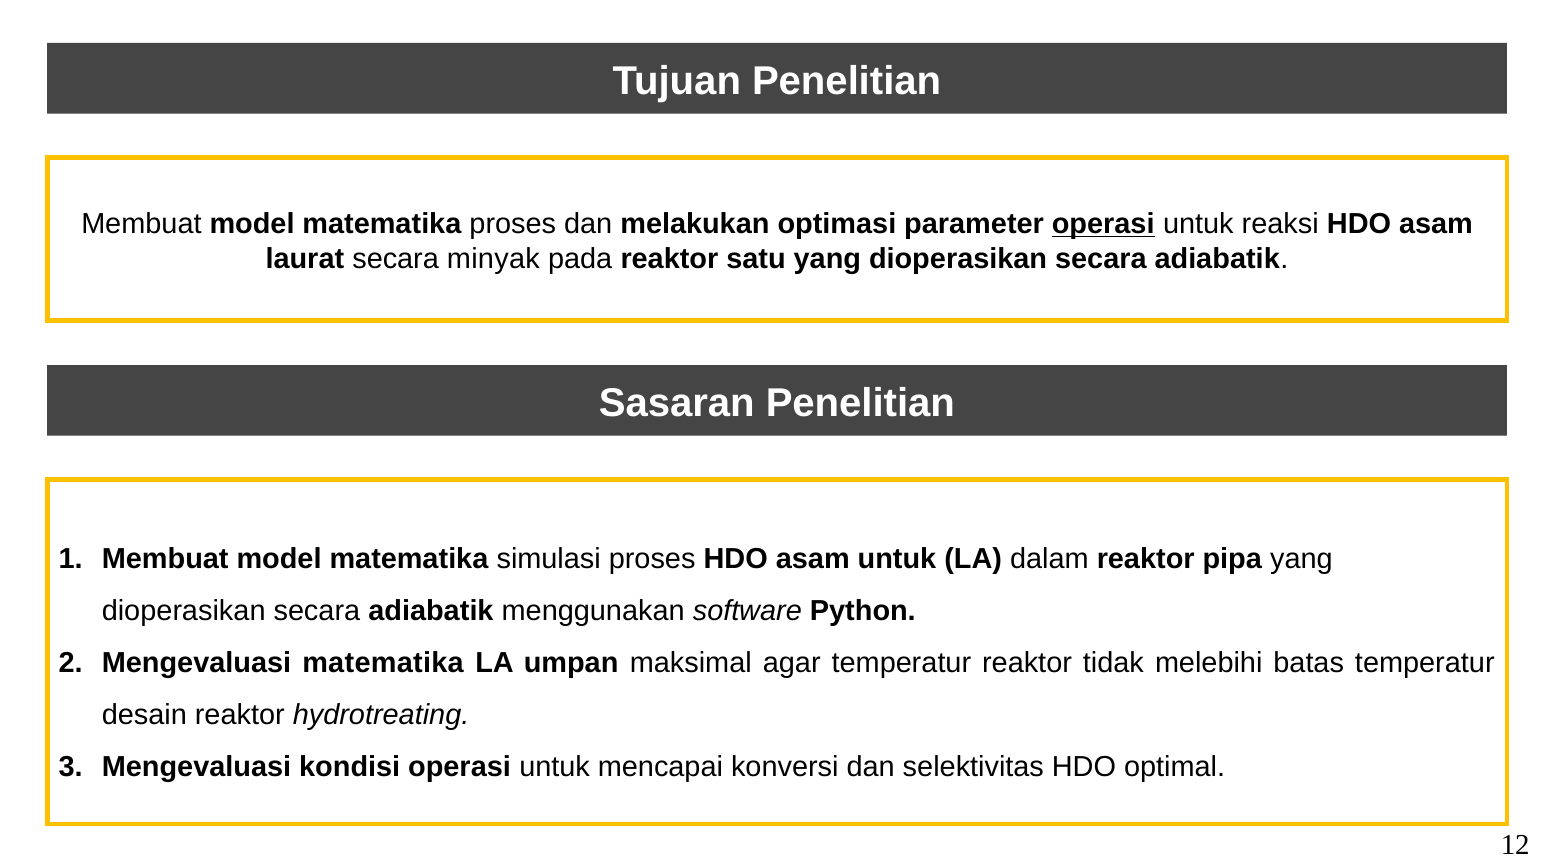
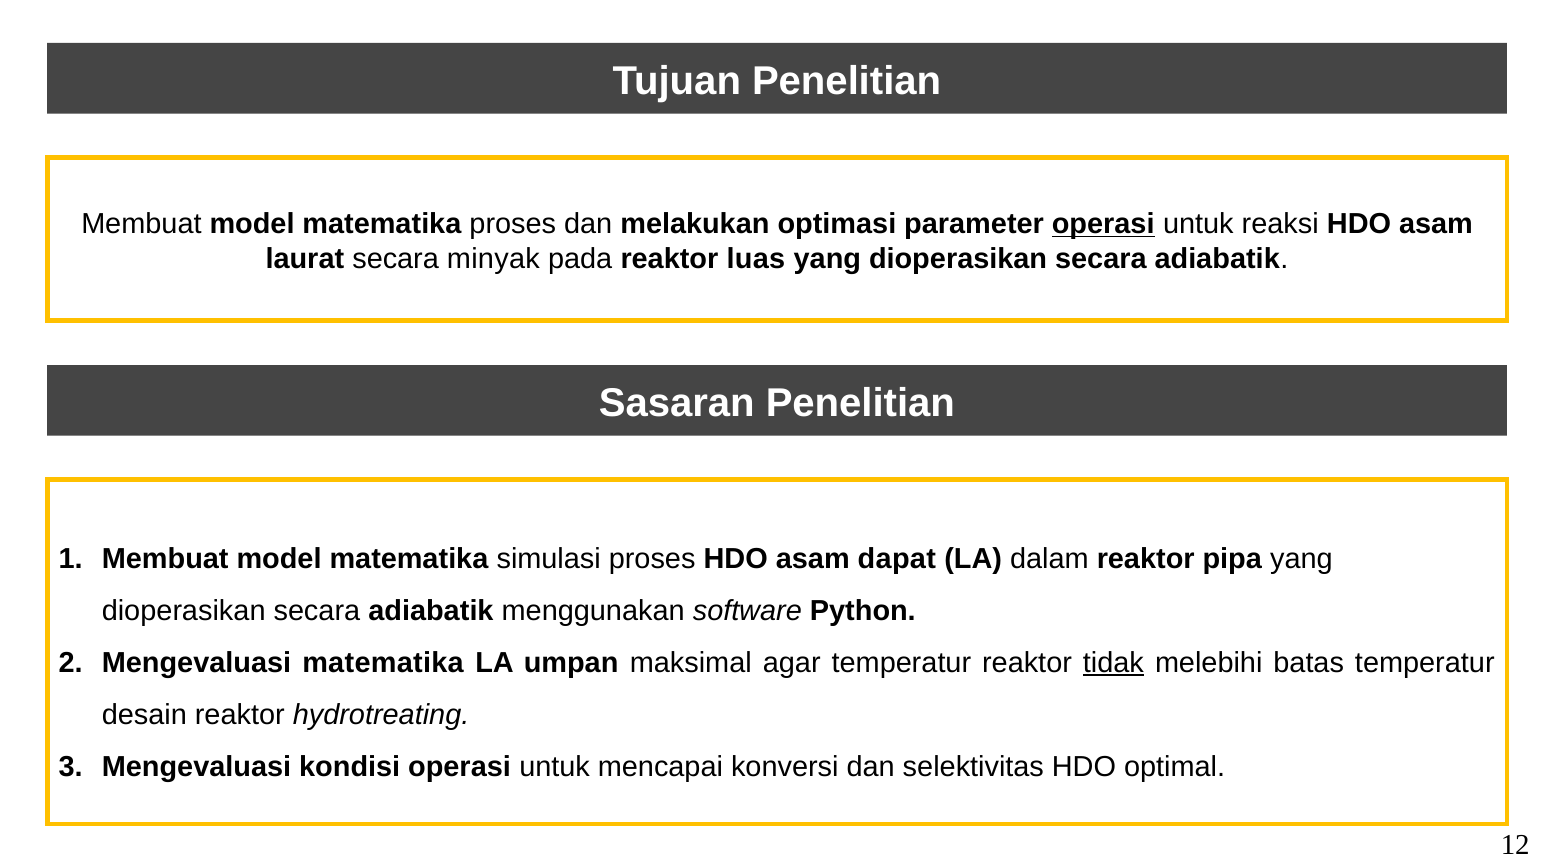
satu: satu -> luas (756, 259)
asam untuk: untuk -> dapat (897, 558)
tidak underline: none -> present (1113, 662)
